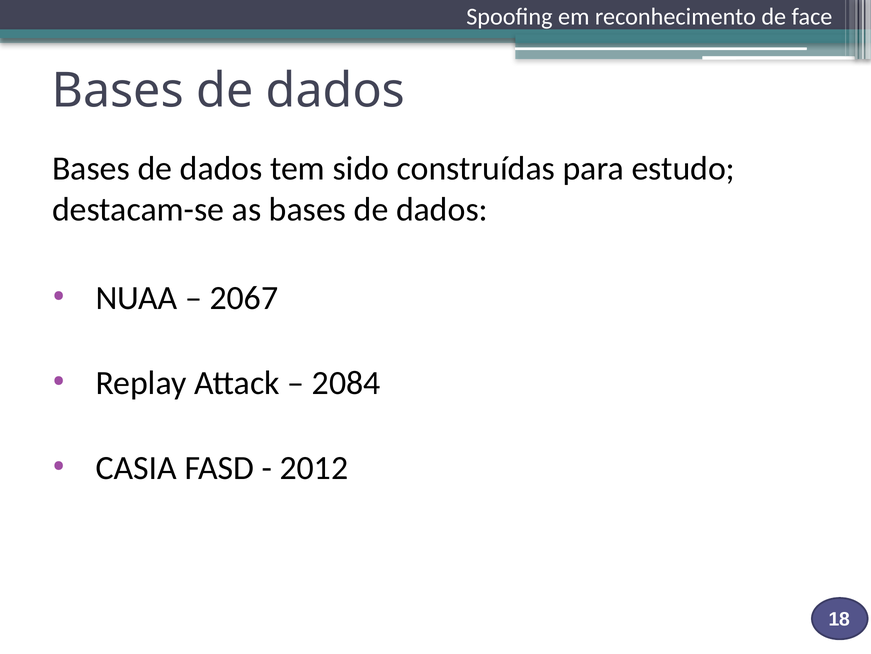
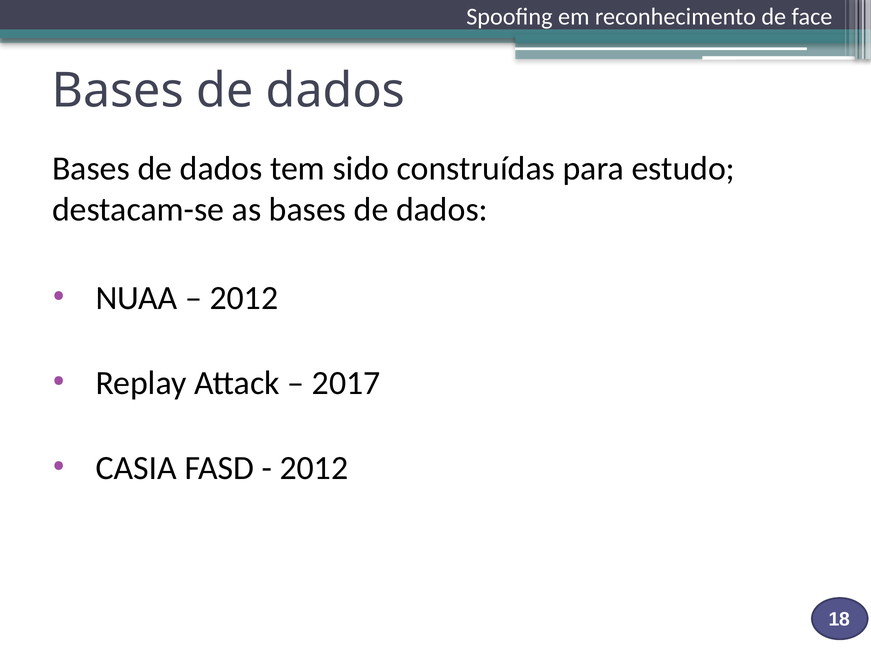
2067: 2067 -> 2012 (244, 298)
2084: 2084 -> 2017 (346, 383)
